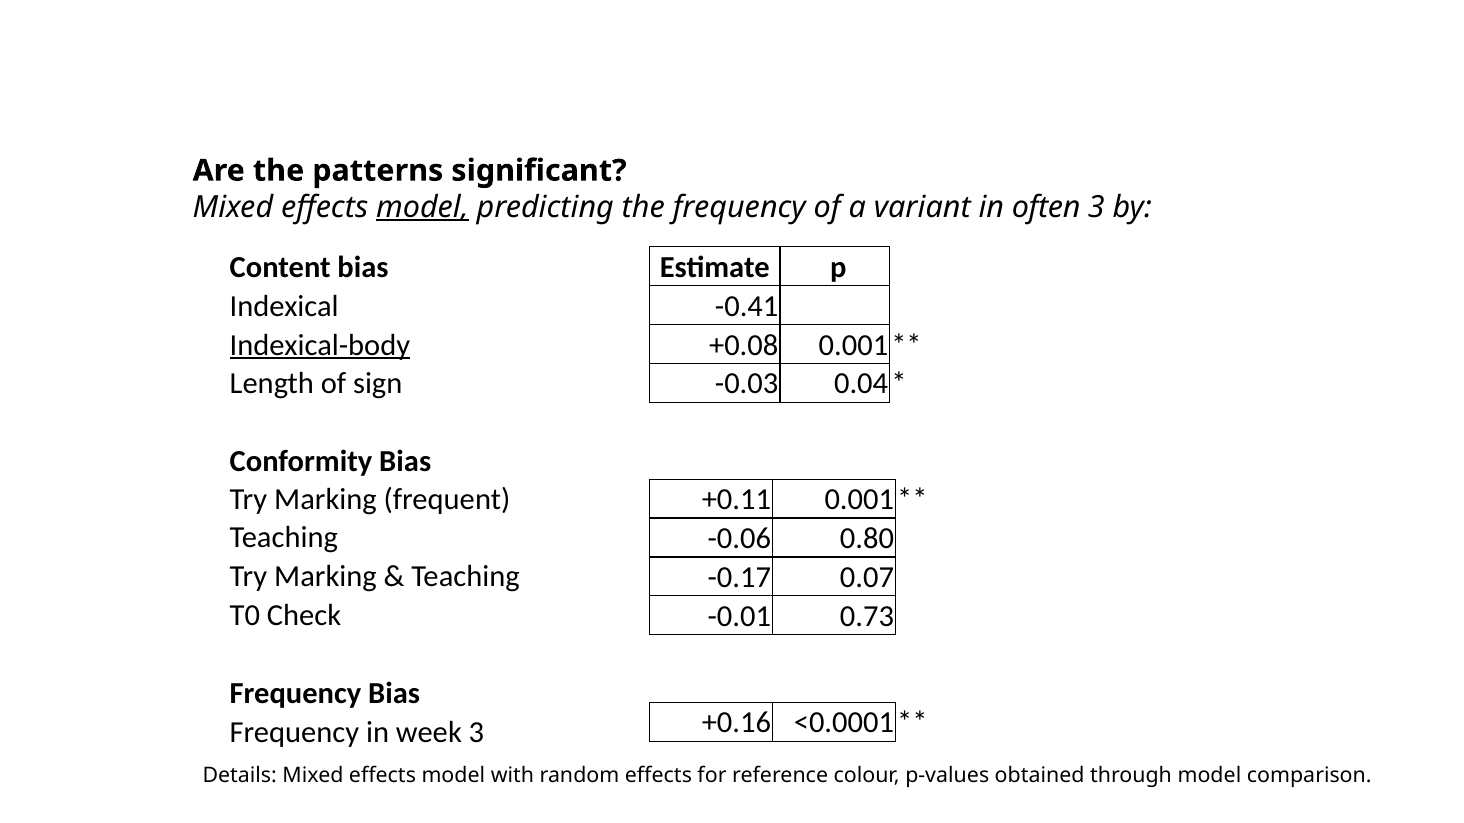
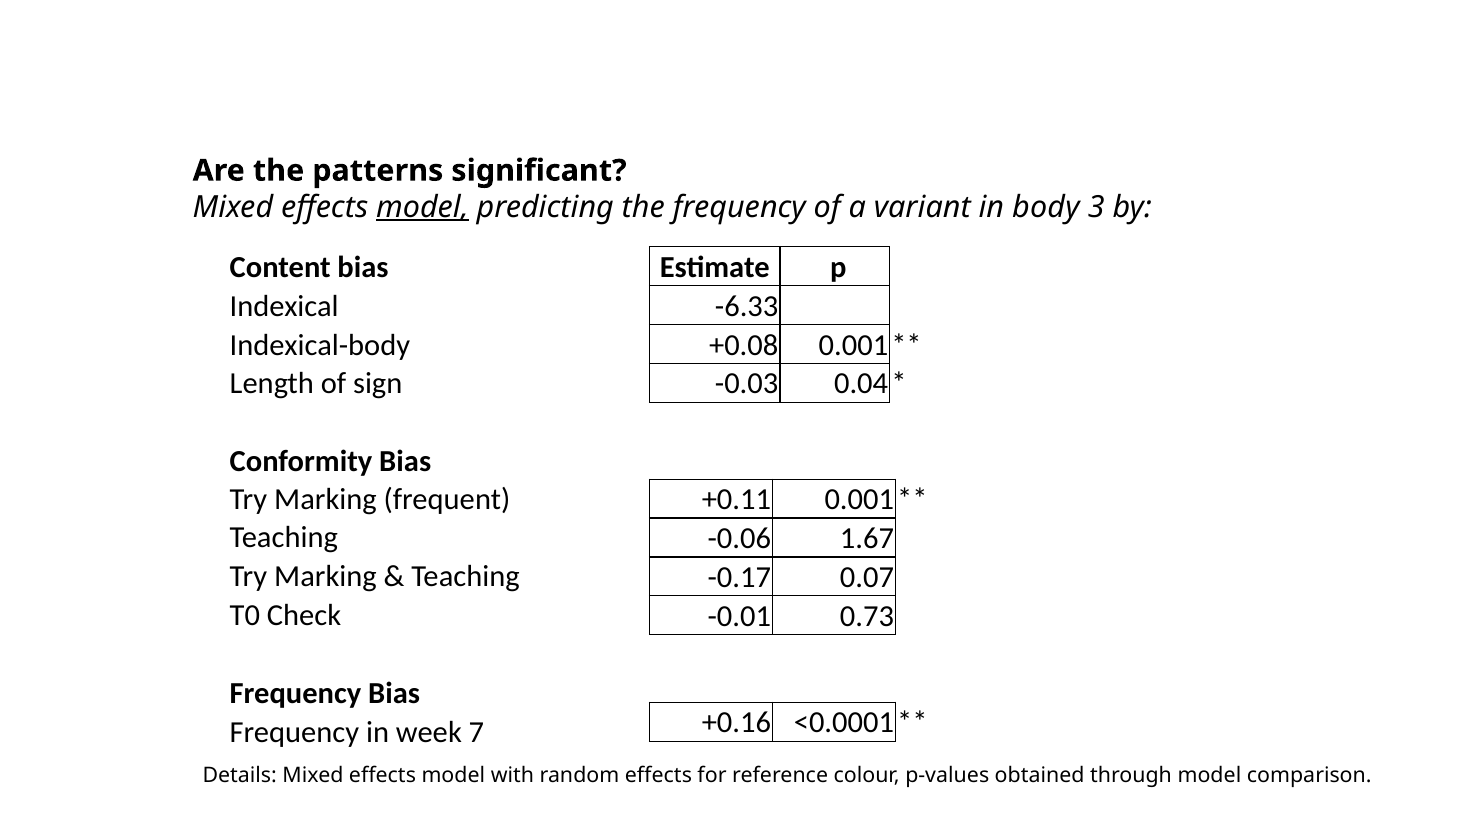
often: often -> body (1046, 207)
-0.41: -0.41 -> -6.33 (747, 306)
Indexical-body underline: present -> none (320, 345)
0.80: 0.80 -> 1.67 (867, 539)
week 3: 3 -> 7 (476, 733)
